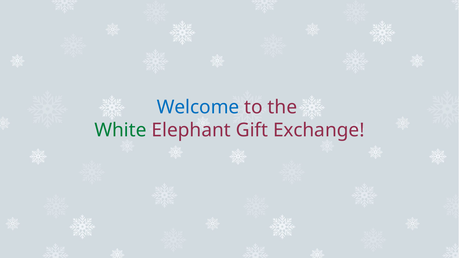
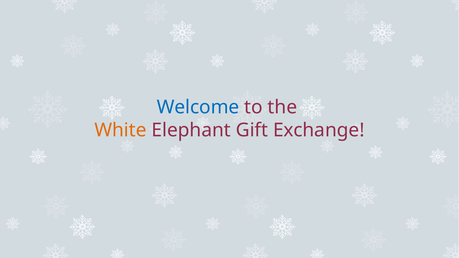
White colour: green -> orange (120, 130)
